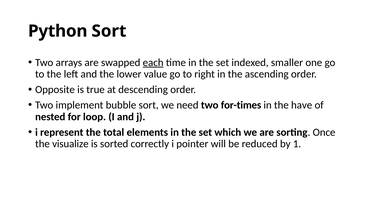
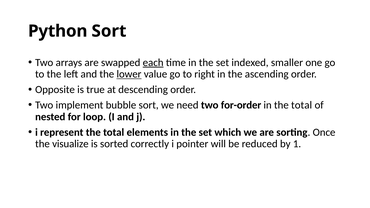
lower underline: none -> present (129, 74)
for-times: for-times -> for-order (241, 105)
in the have: have -> total (302, 105)
